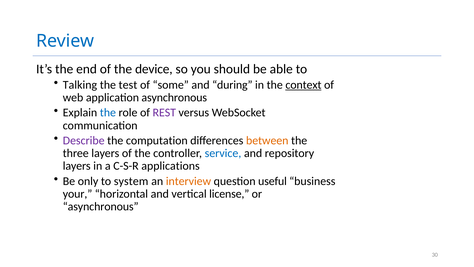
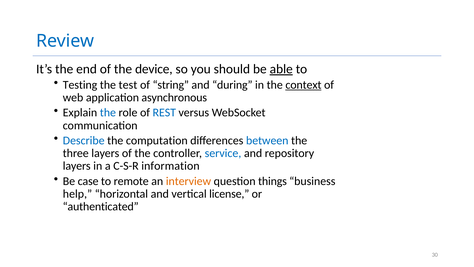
able underline: none -> present (281, 69)
Talking: Talking -> Testing (80, 85)
some: some -> string (171, 85)
REST colour: purple -> blue (164, 112)
Describe colour: purple -> blue (84, 140)
between colour: orange -> blue (267, 140)
applications: applications -> information (170, 166)
only: only -> case (88, 181)
system: system -> remote (131, 181)
useful: useful -> things (273, 181)
your: your -> help (77, 194)
asynchronous: asynchronous -> authenticated (101, 206)
